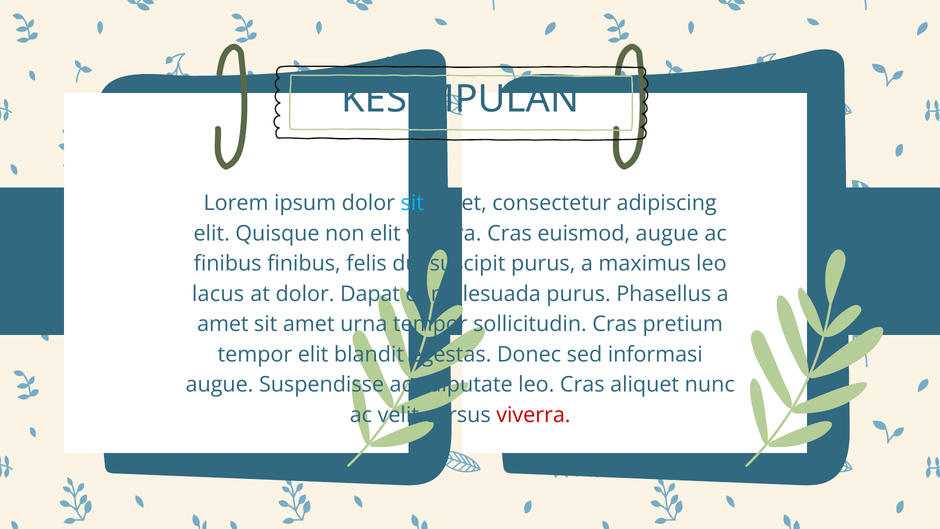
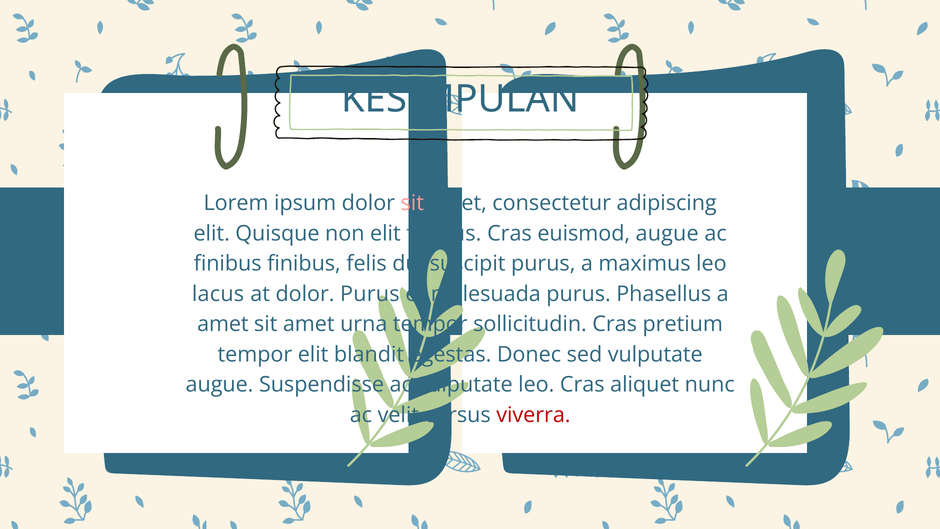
sit colour: light blue -> pink (412, 203)
elit viverra: viverra -> finibus (444, 233)
dolor Dapat: Dapat -> Purus (370, 294)
sed informasi: informasi -> vulputate (655, 354)
